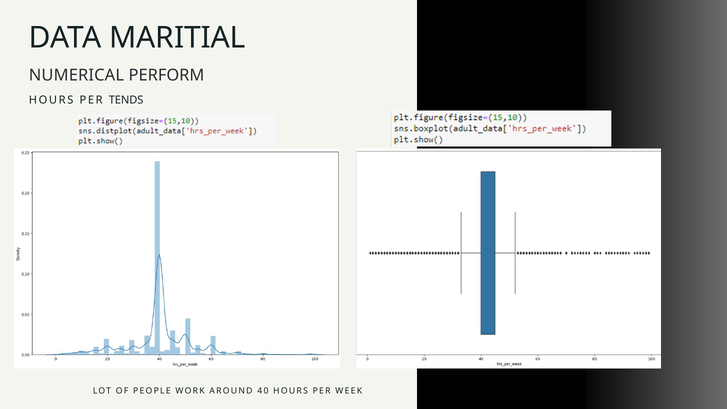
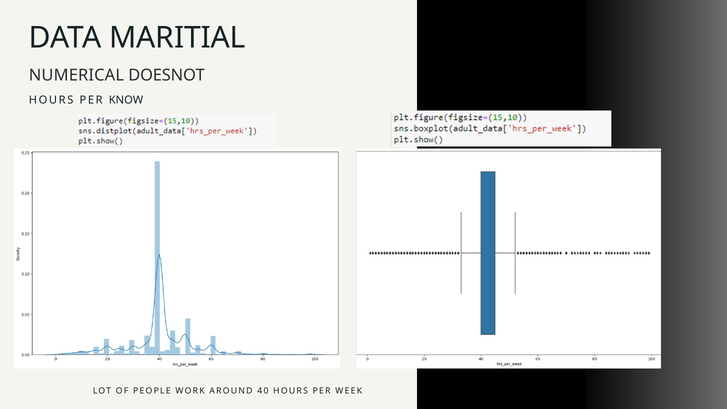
PERFORM: PERFORM -> DOESNOT (167, 75)
TENDS: TENDS -> KNOW (126, 100)
